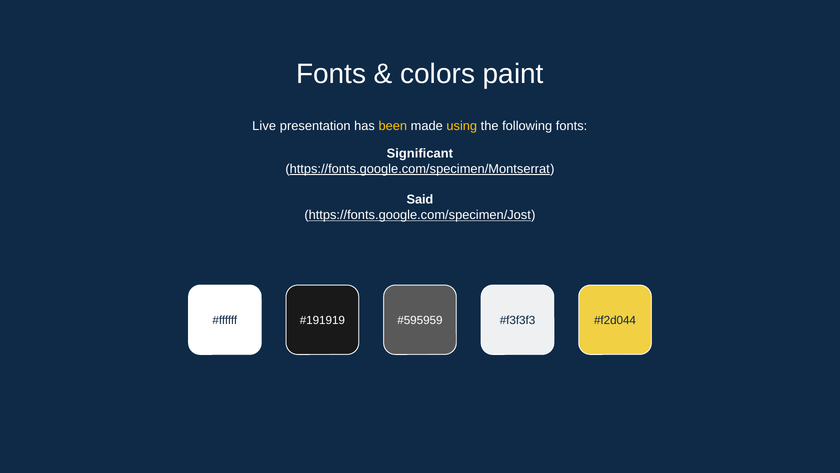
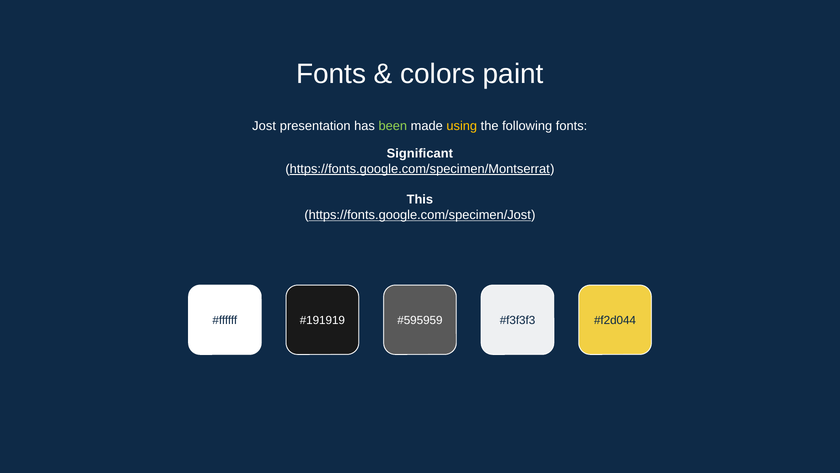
Live: Live -> Jost (264, 126)
been colour: yellow -> light green (393, 126)
Said: Said -> This (420, 199)
